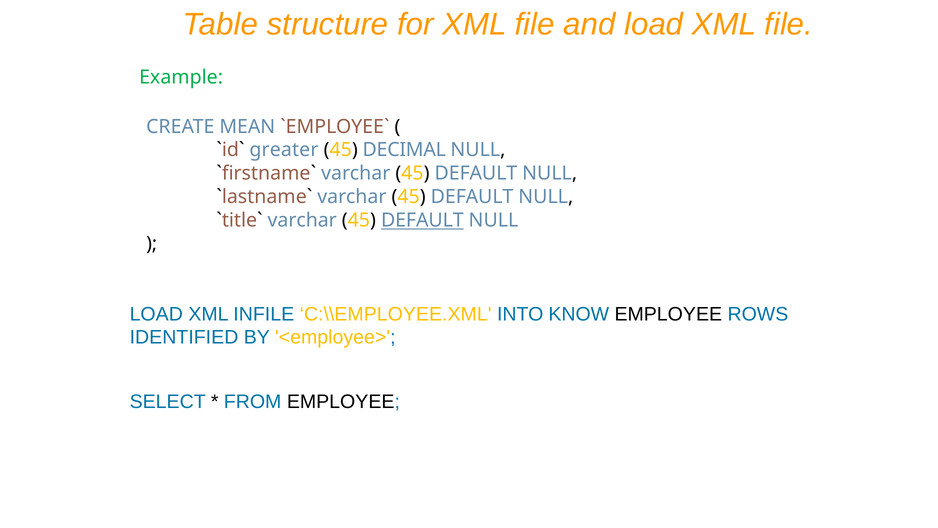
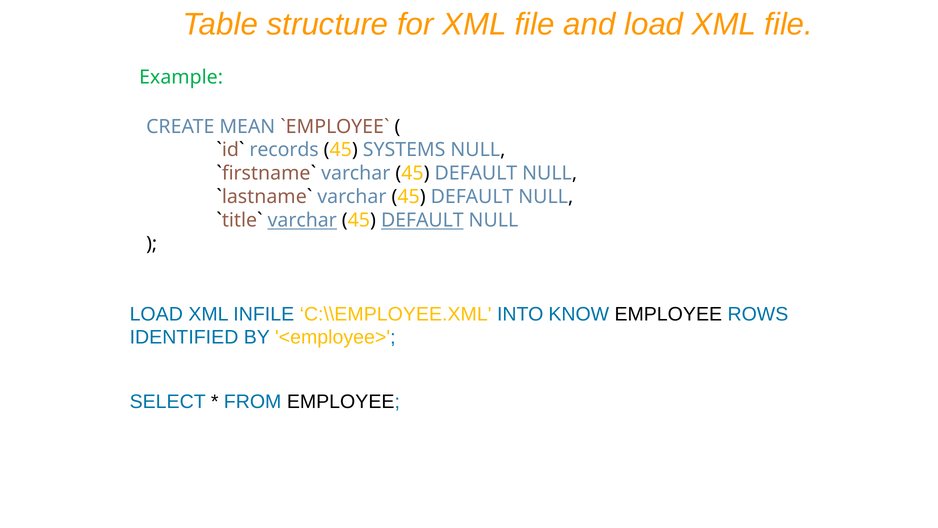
greater: greater -> records (284, 150)
DECIMAL: DECIMAL -> SYSTEMS (404, 150)
varchar underline: none -> present (302, 220)
